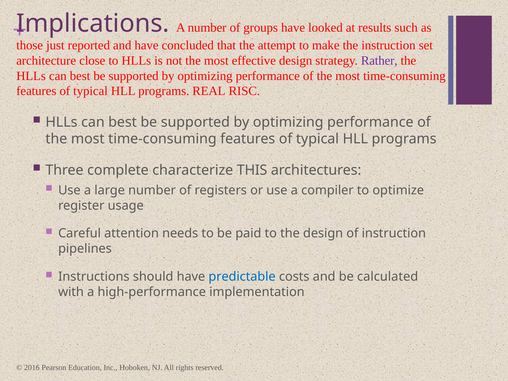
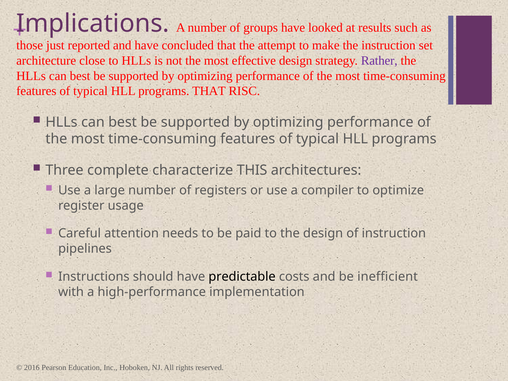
programs REAL: REAL -> THAT (209, 91)
predictable colour: blue -> black (242, 277)
calculated: calculated -> inefficient (388, 277)
